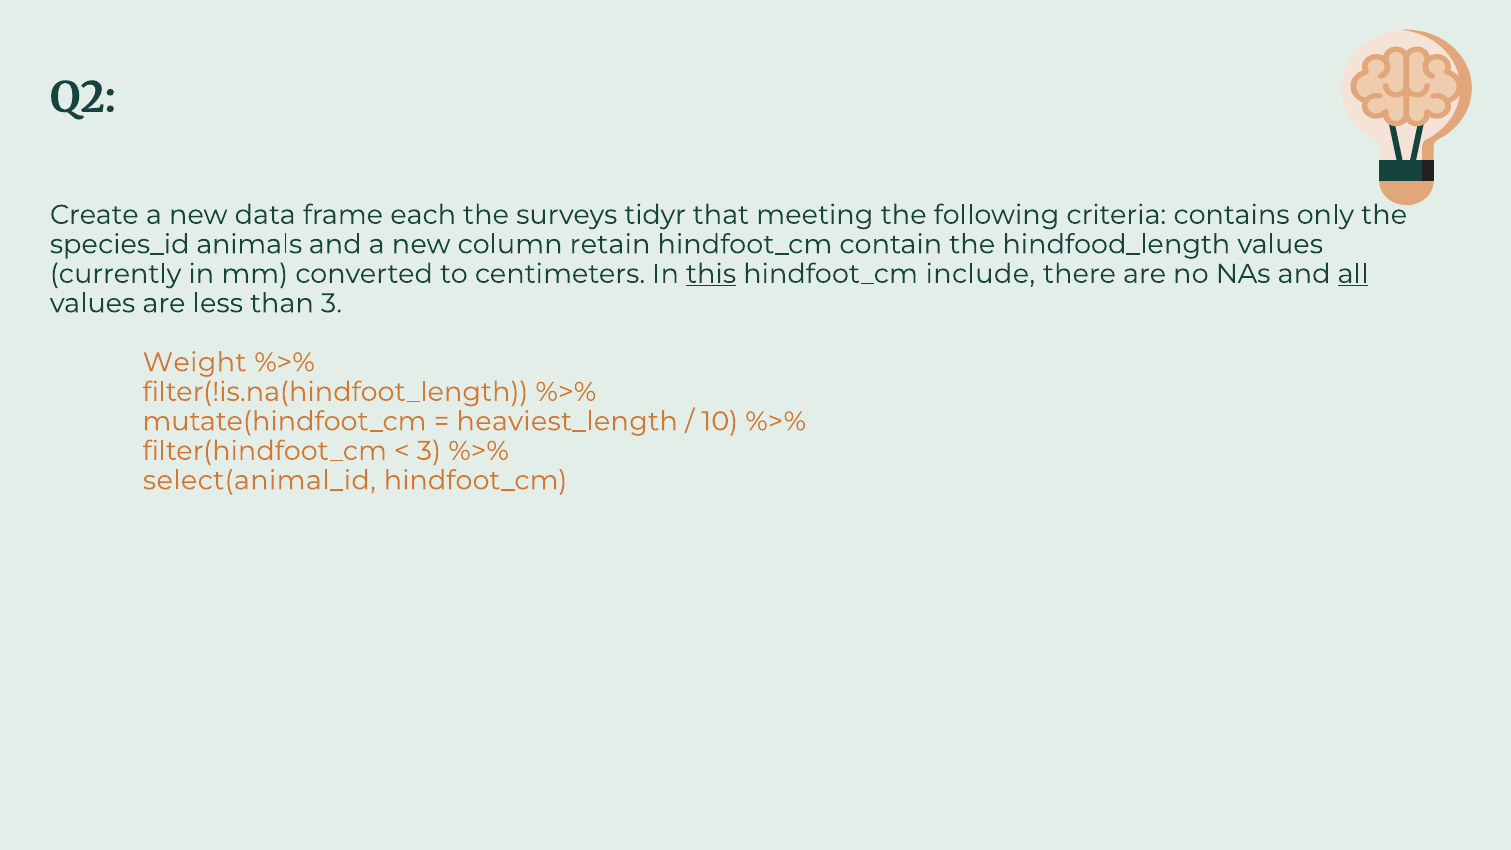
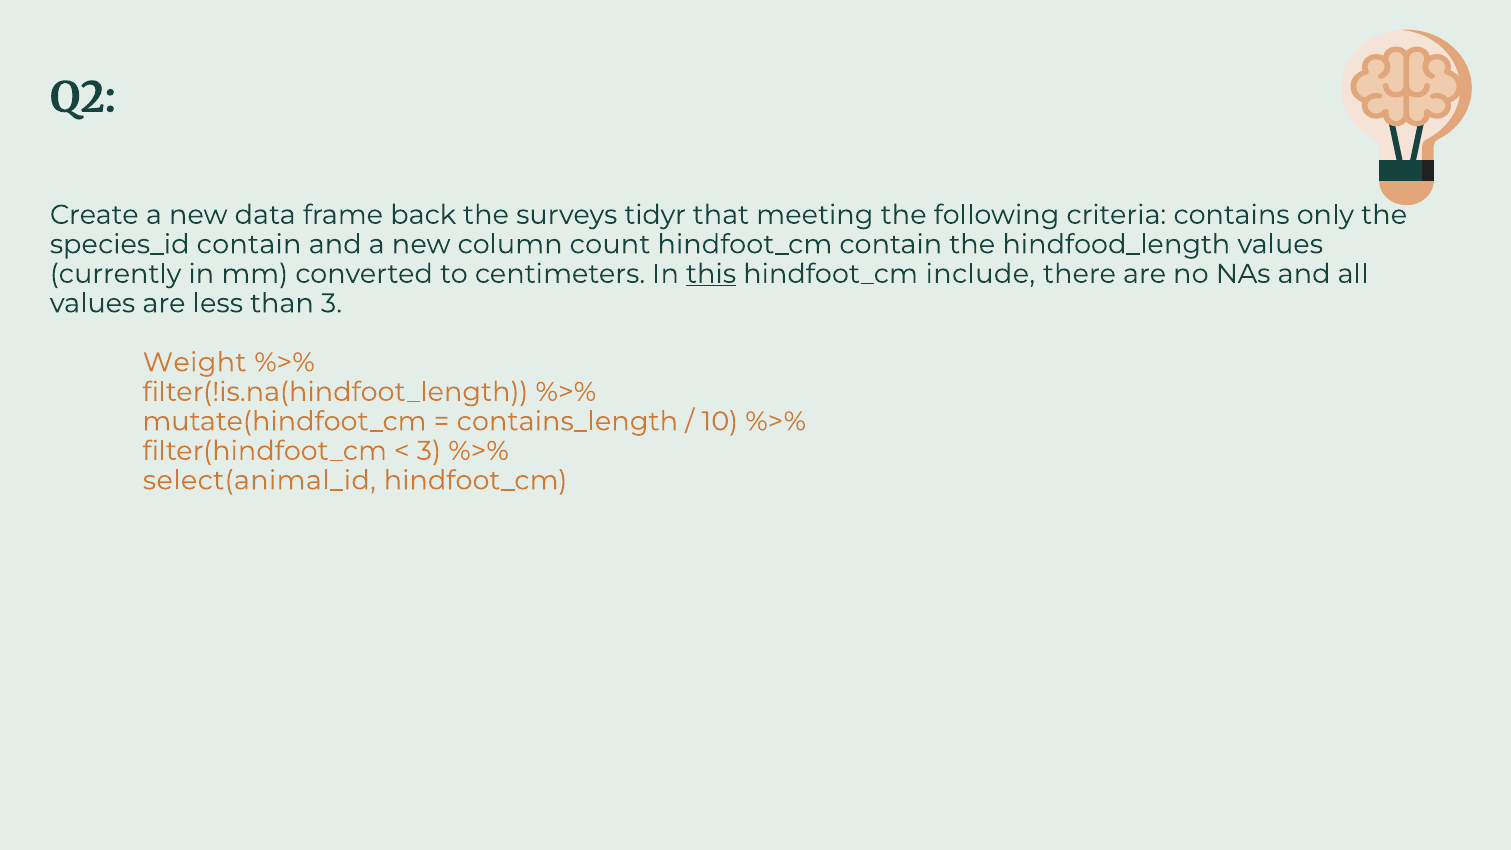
each: each -> back (423, 215)
species_id animals: animals -> contain (249, 244)
retain: retain -> count (610, 244)
all underline: present -> none (1353, 274)
heaviest_length: heaviest_length -> contains_length (567, 421)
